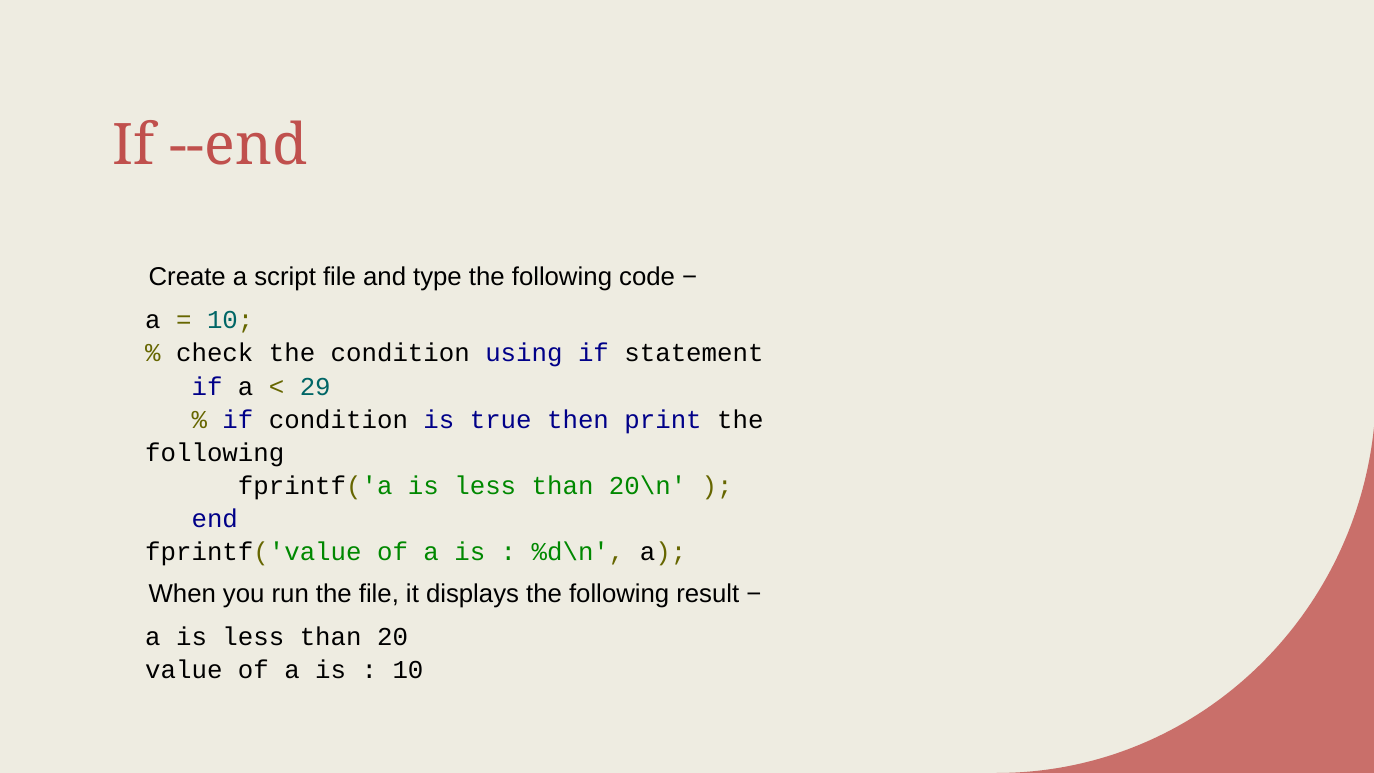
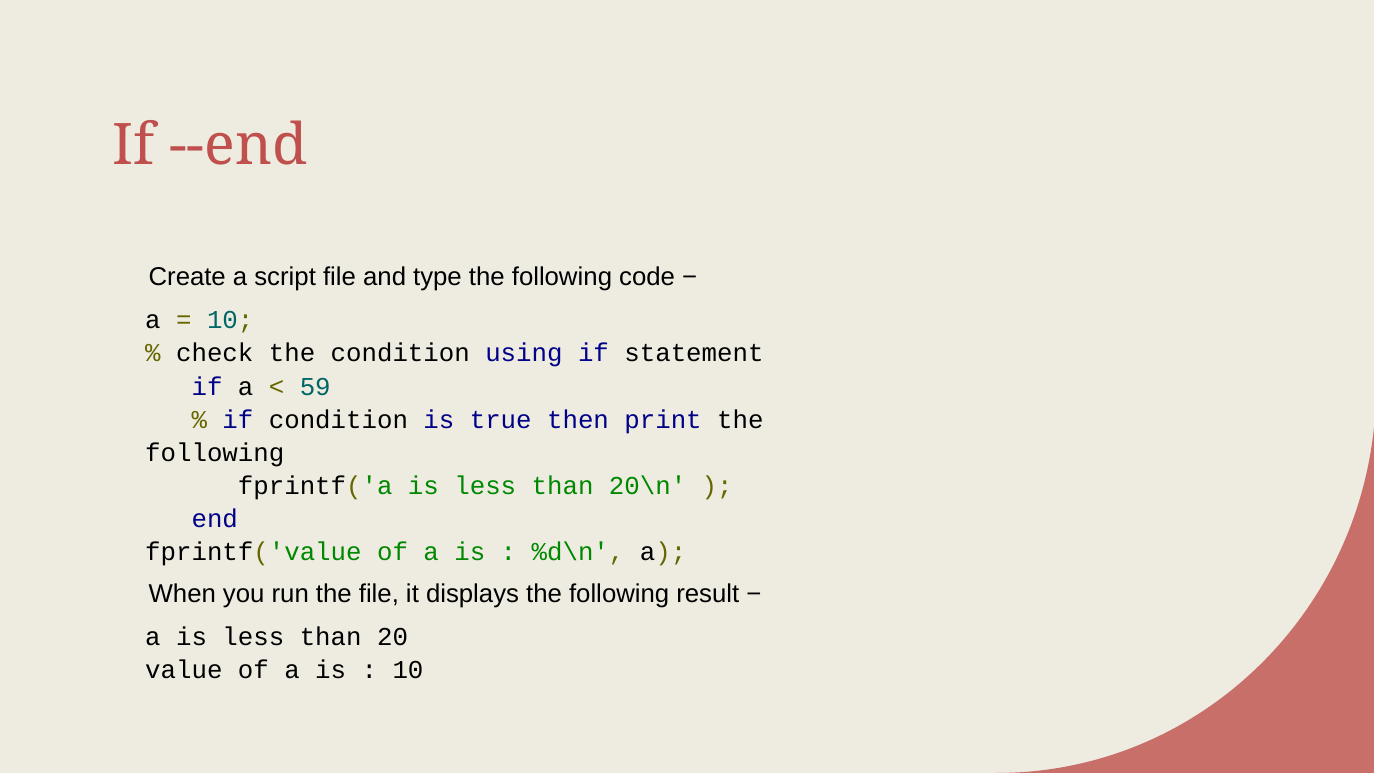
29: 29 -> 59 (315, 386)
